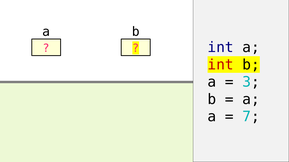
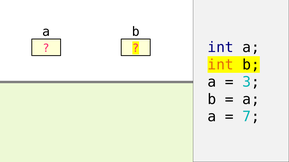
int colour: red -> orange (221, 65)
